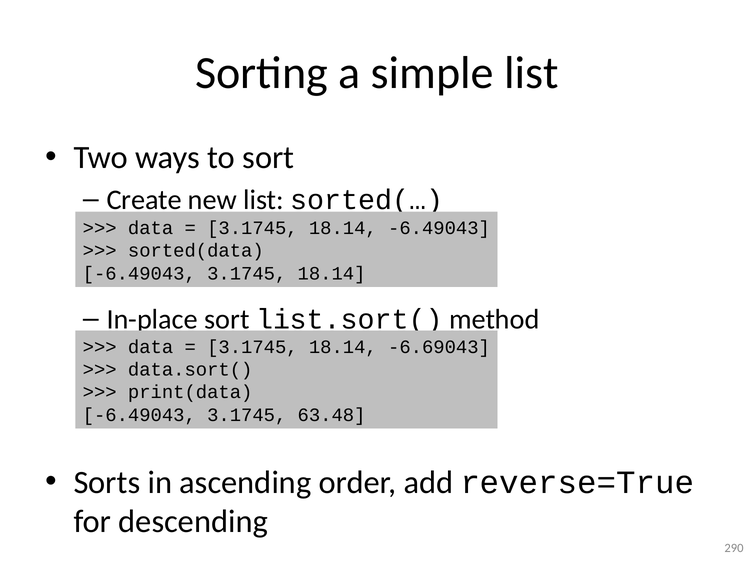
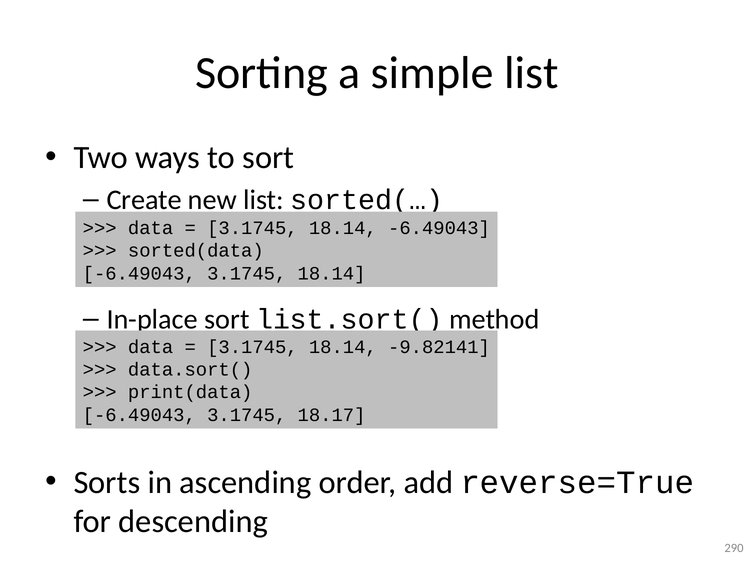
-6.69043: -6.69043 -> -9.82141 (439, 347)
63.48: 63.48 -> 18.17 (332, 414)
